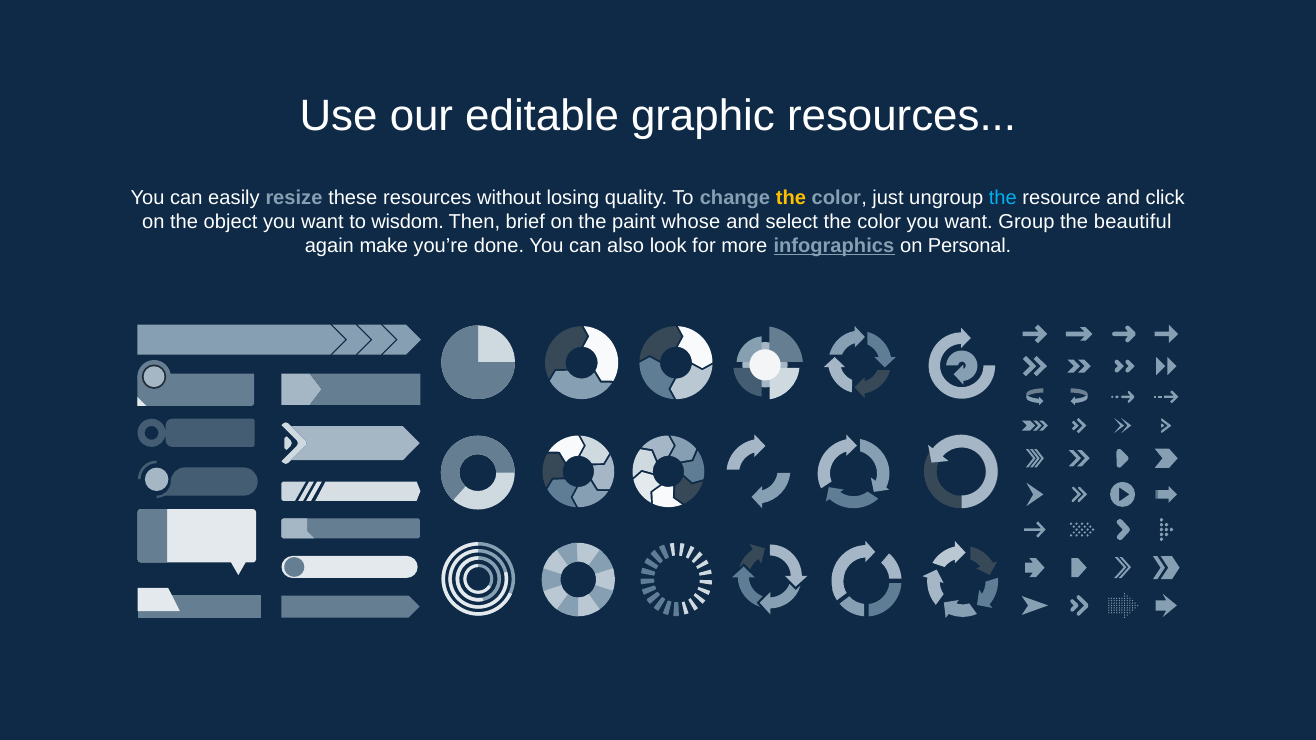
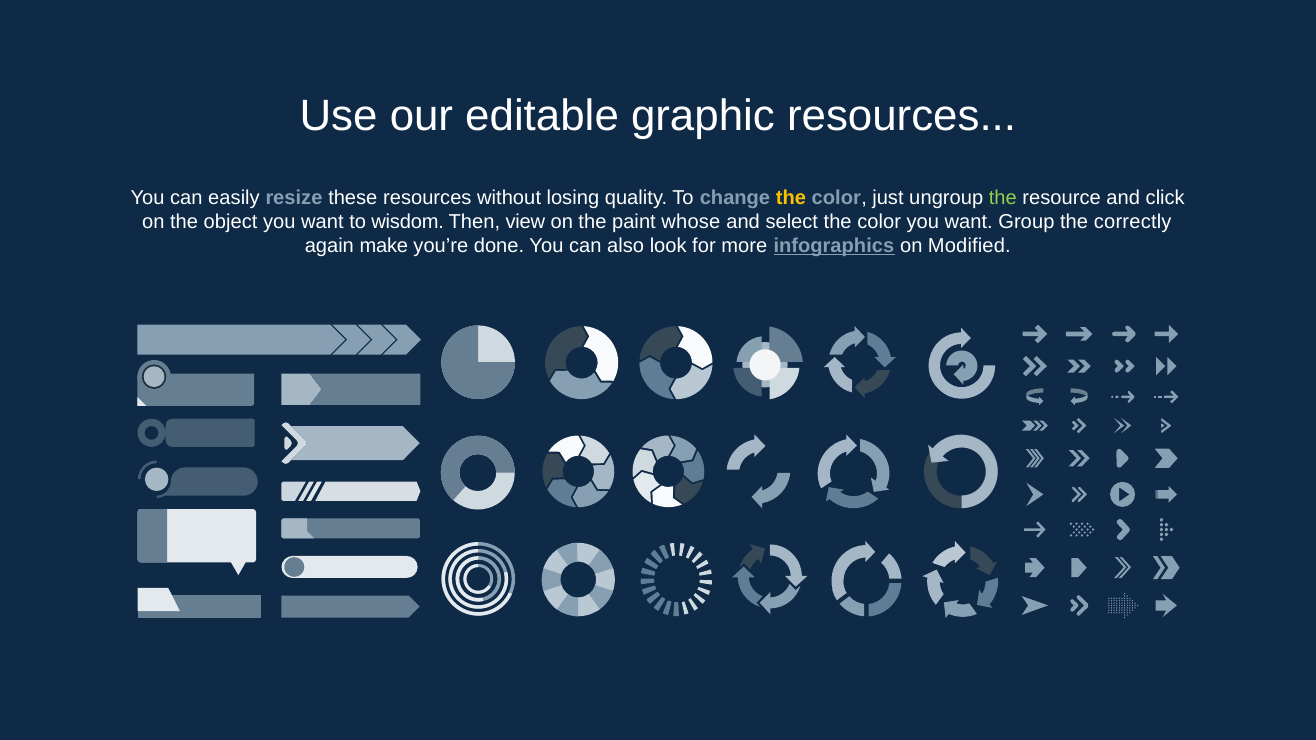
the colour: light blue -> light green (1003, 198)
brief: brief -> view (525, 222)
beautiful: beautiful -> correctly (1133, 222)
Personal: Personal -> Modified (969, 246)
